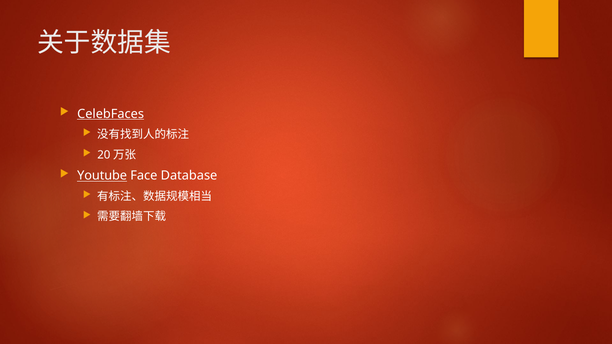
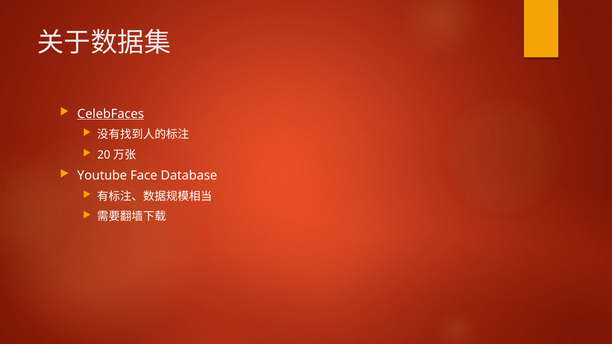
Youtube underline: present -> none (102, 176)
